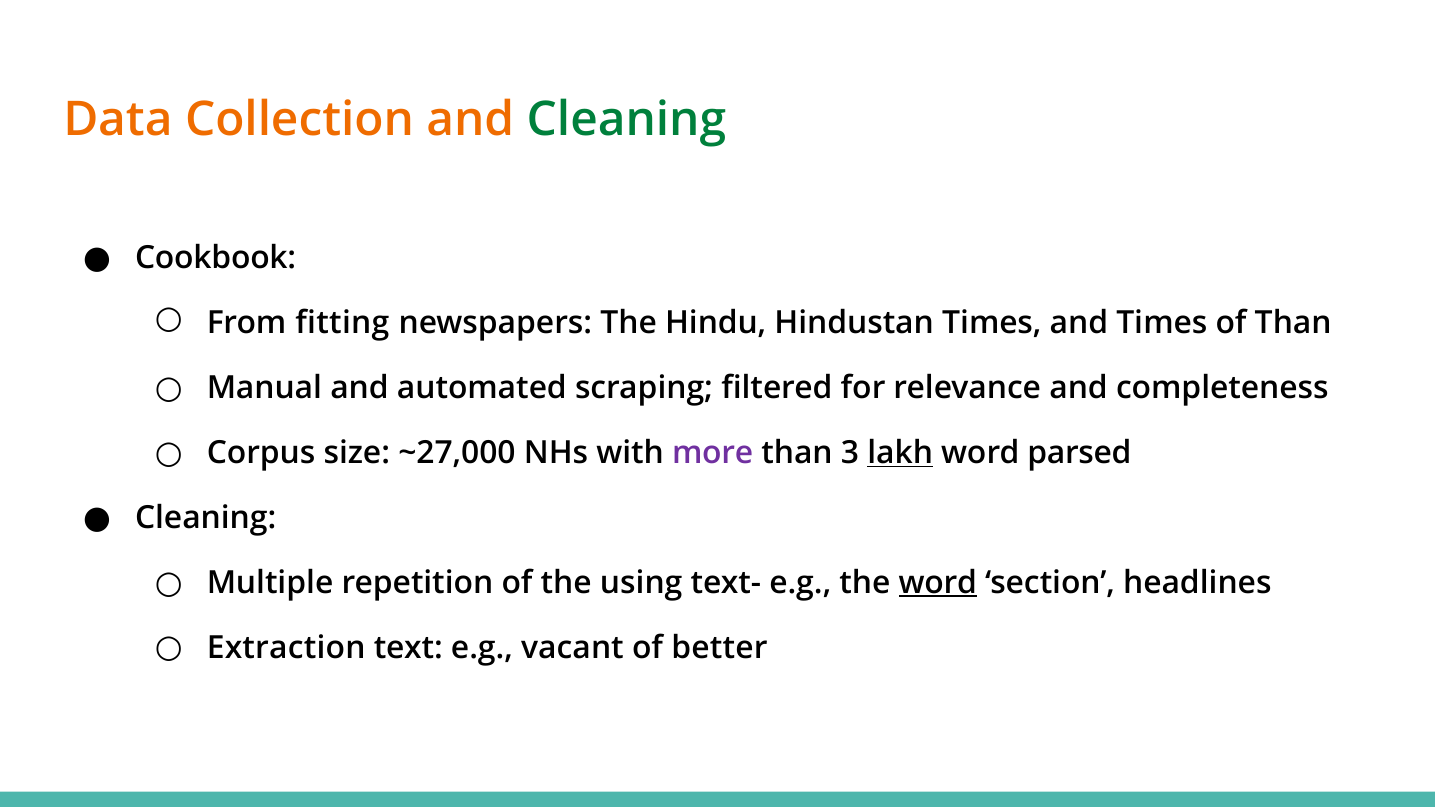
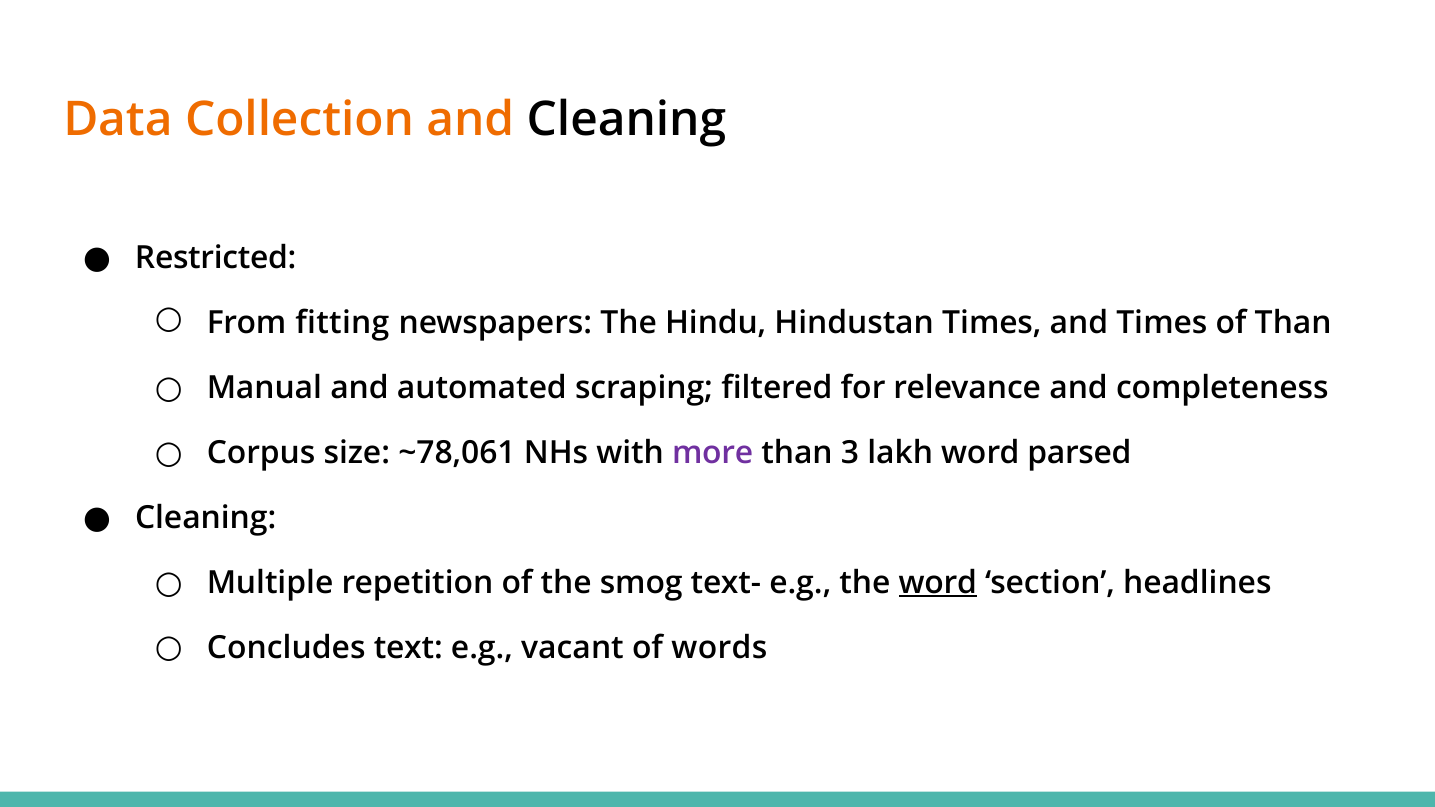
Cleaning colour: green -> black (626, 120)
Cookbook: Cookbook -> Restricted (216, 258)
~27,000: ~27,000 -> ~78,061 (457, 453)
lakh underline: present -> none (900, 453)
using: using -> smog (641, 583)
Extraction: Extraction -> Concludes (286, 648)
better: better -> words (719, 648)
